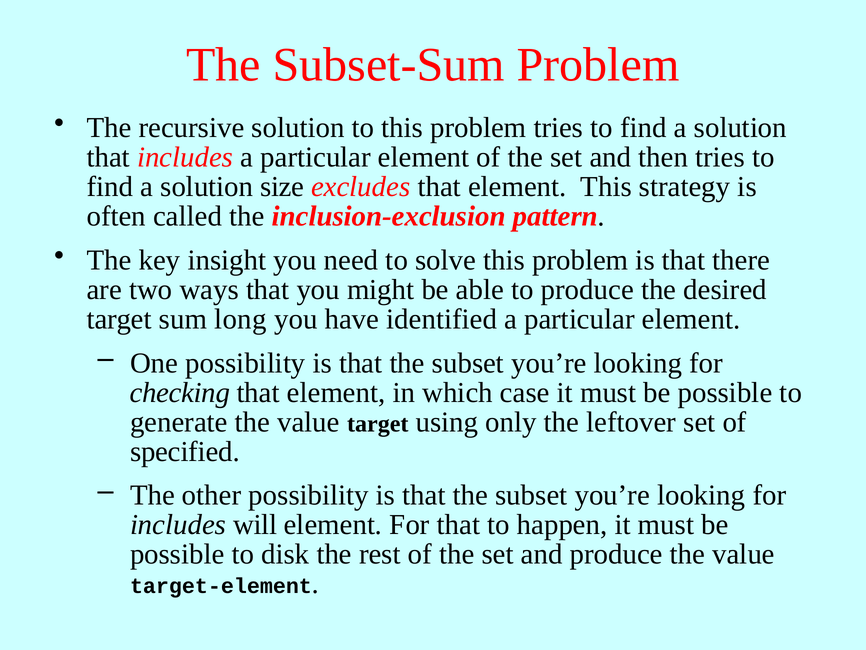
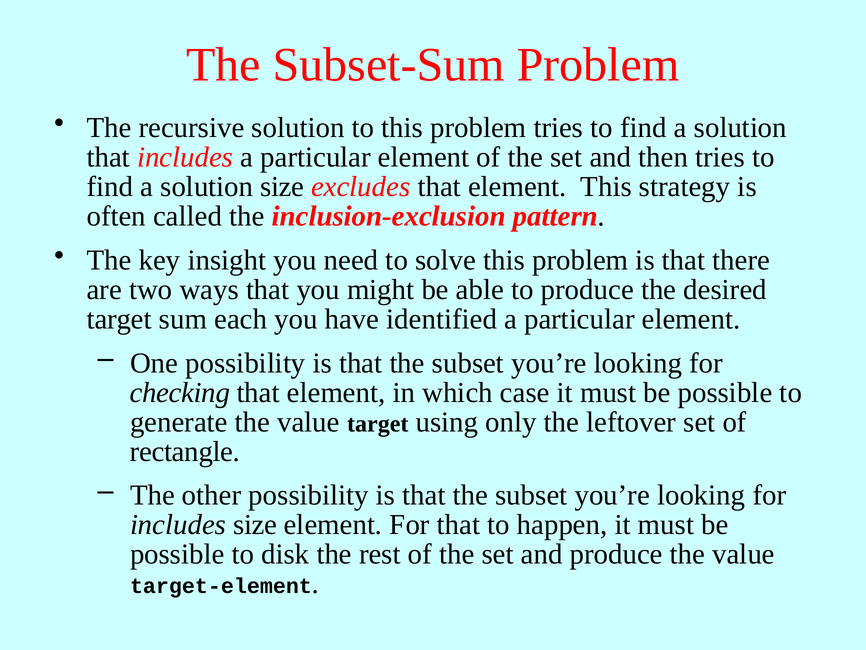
long: long -> each (241, 319)
specified: specified -> rectangle (185, 451)
includes will: will -> size (255, 524)
